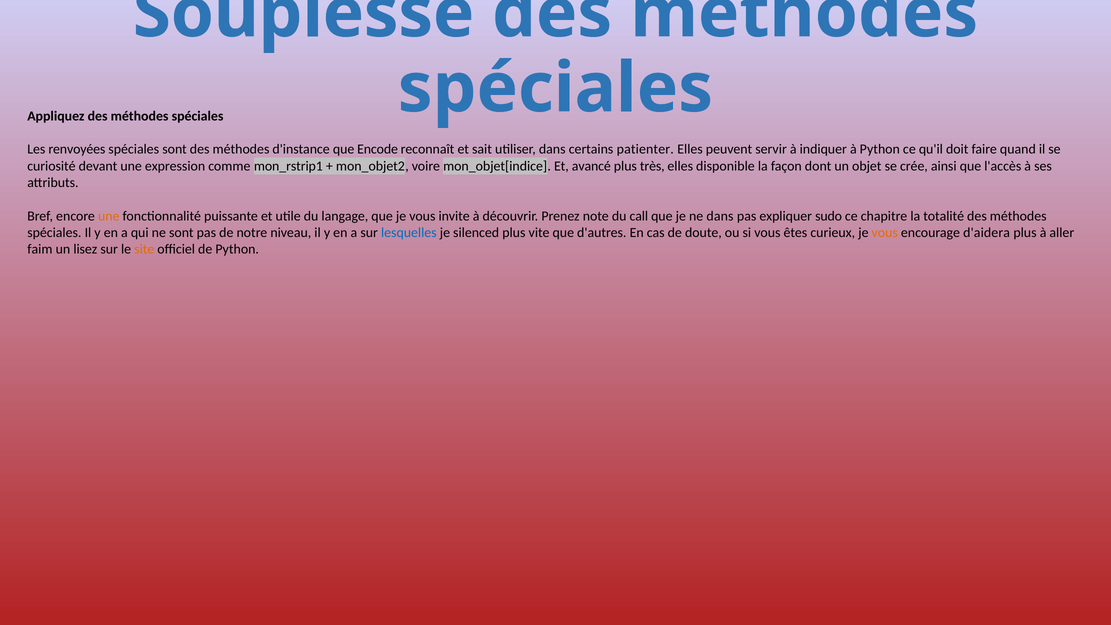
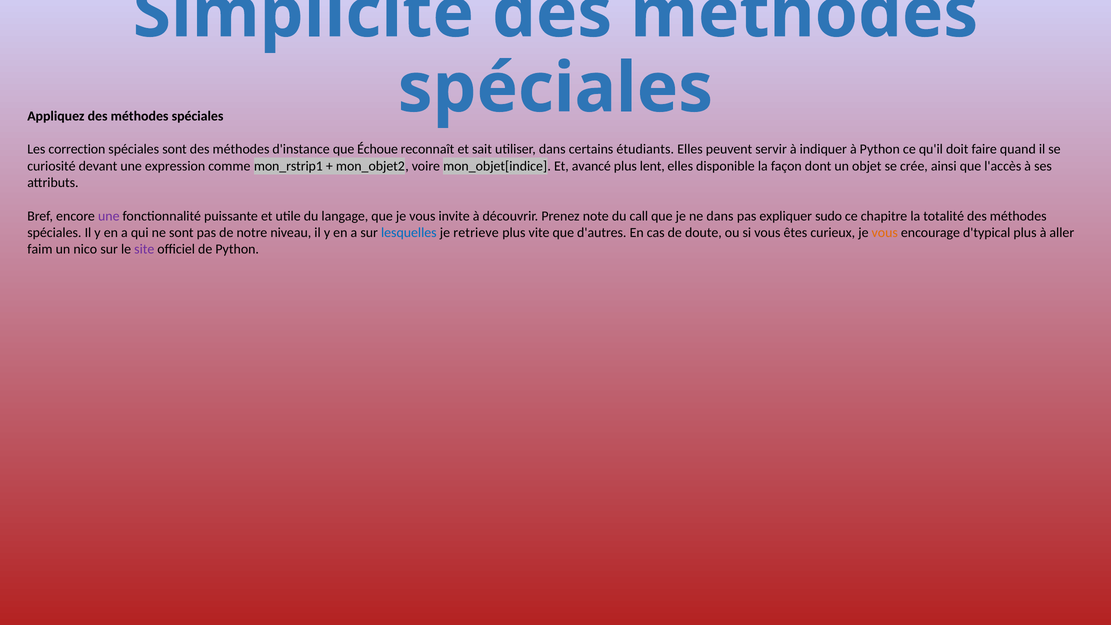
Souplesse: Souplesse -> Simplicité (303, 13)
renvoyées: renvoyées -> correction (77, 149)
Encode: Encode -> Échoue (378, 149)
patienter: patienter -> étudiants (645, 149)
très: très -> lent (652, 166)
une colour: orange -> purple (109, 216)
silenced: silenced -> retrieve (476, 233)
d'aidera: d'aidera -> d'typical (987, 233)
lisez: lisez -> nico (85, 249)
site colour: orange -> purple (144, 249)
